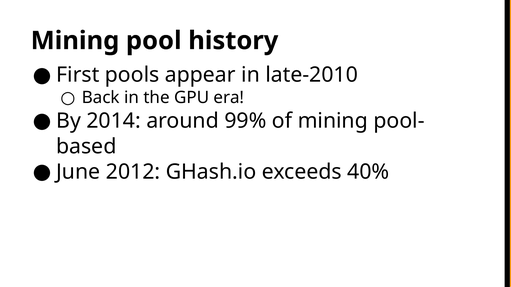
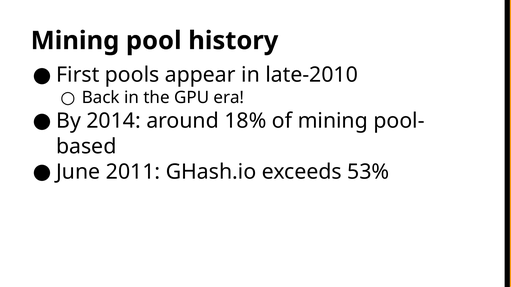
99%: 99% -> 18% (245, 121)
2012: 2012 -> 2011 (133, 172)
40%: 40% -> 53% (368, 172)
